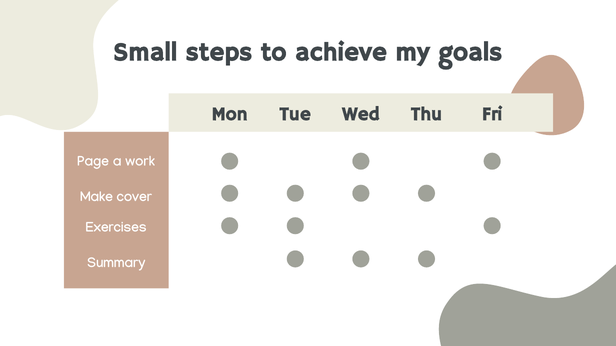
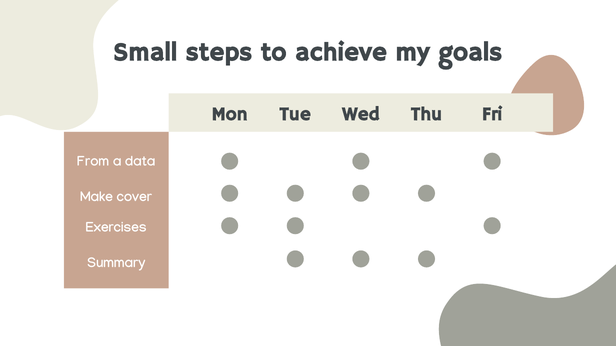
Page: Page -> From (93, 161)
work: work -> data (140, 161)
